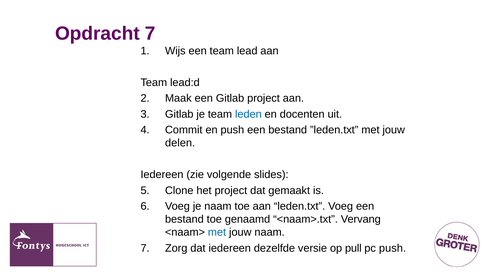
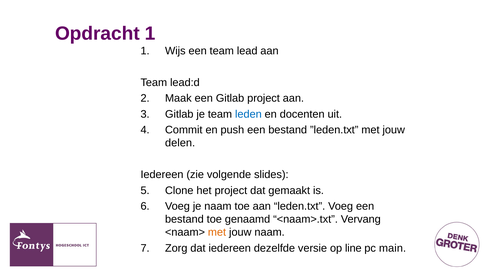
Opdracht 7: 7 -> 1 (150, 33)
met colour: blue -> orange (217, 233)
pull: pull -> line (353, 248)
pc push: push -> main (393, 248)
